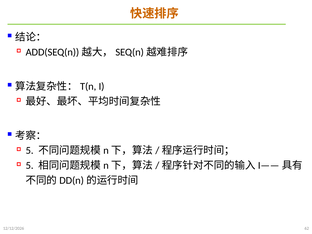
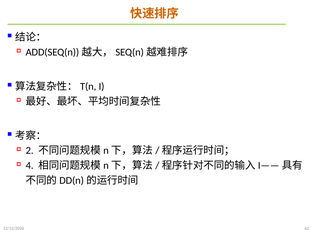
5: 5 -> 2 (30, 151)
5: 5 -> 4 (30, 166)
